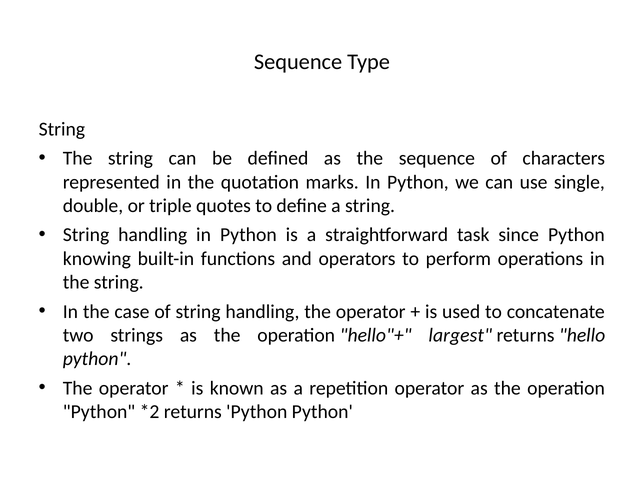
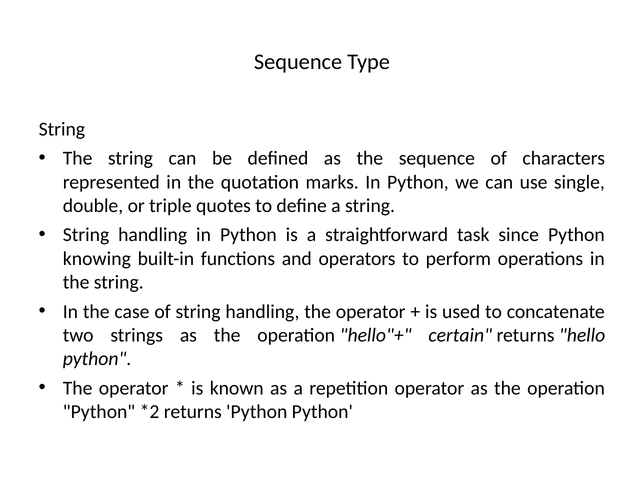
largest: largest -> certain (460, 335)
